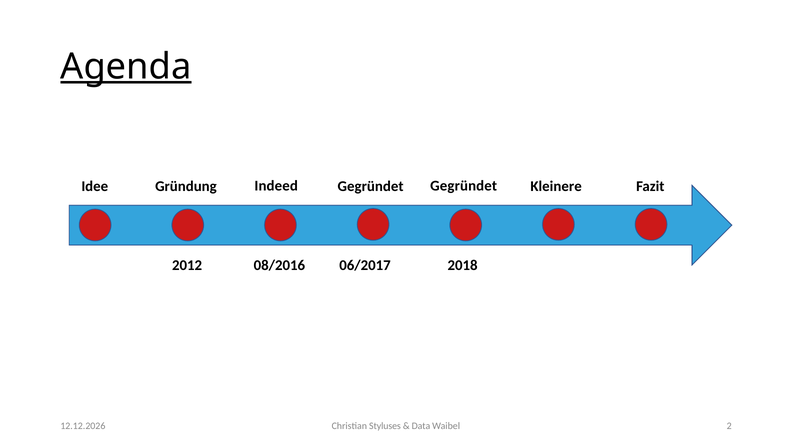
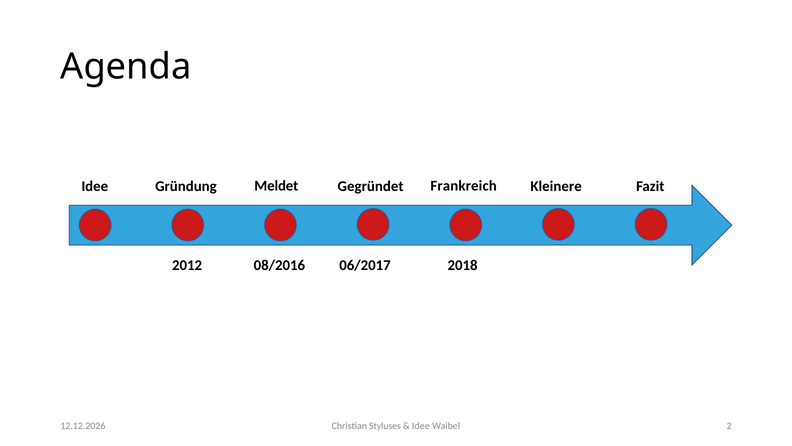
Agenda underline: present -> none (126, 67)
Gegründet: Gegründet -> Frankreich (464, 186)
Indeed: Indeed -> Meldet (276, 186)
Data: Data -> Idee (421, 425)
